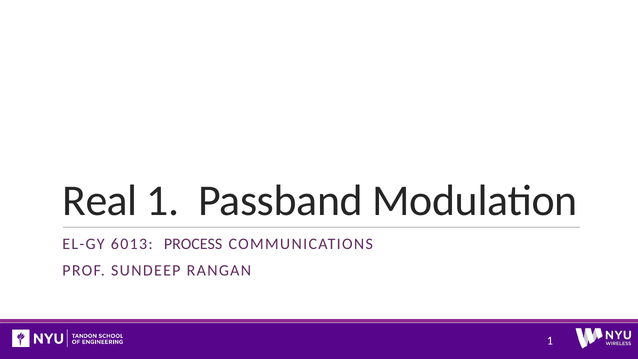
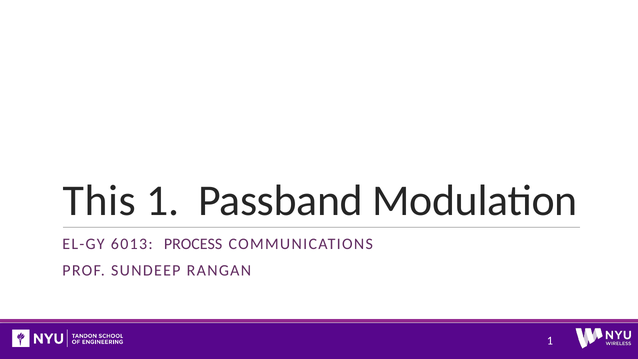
Real: Real -> This (99, 200)
